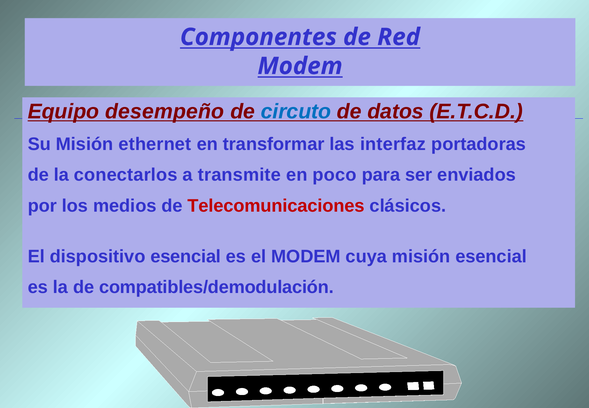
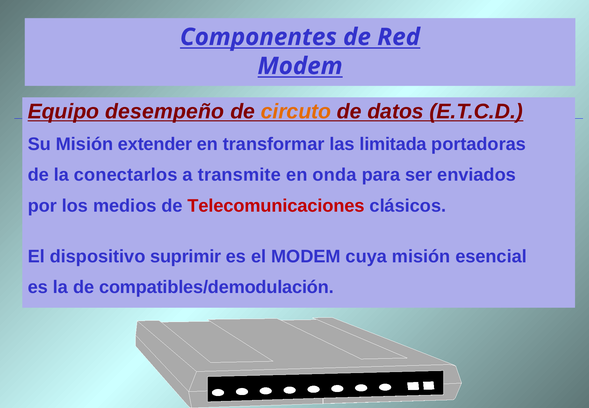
circuto colour: blue -> orange (296, 112)
ethernet: ethernet -> extender (155, 144)
interfaz: interfaz -> limitada (393, 144)
poco: poco -> onda (335, 175)
dispositivo esencial: esencial -> suprimir (186, 256)
